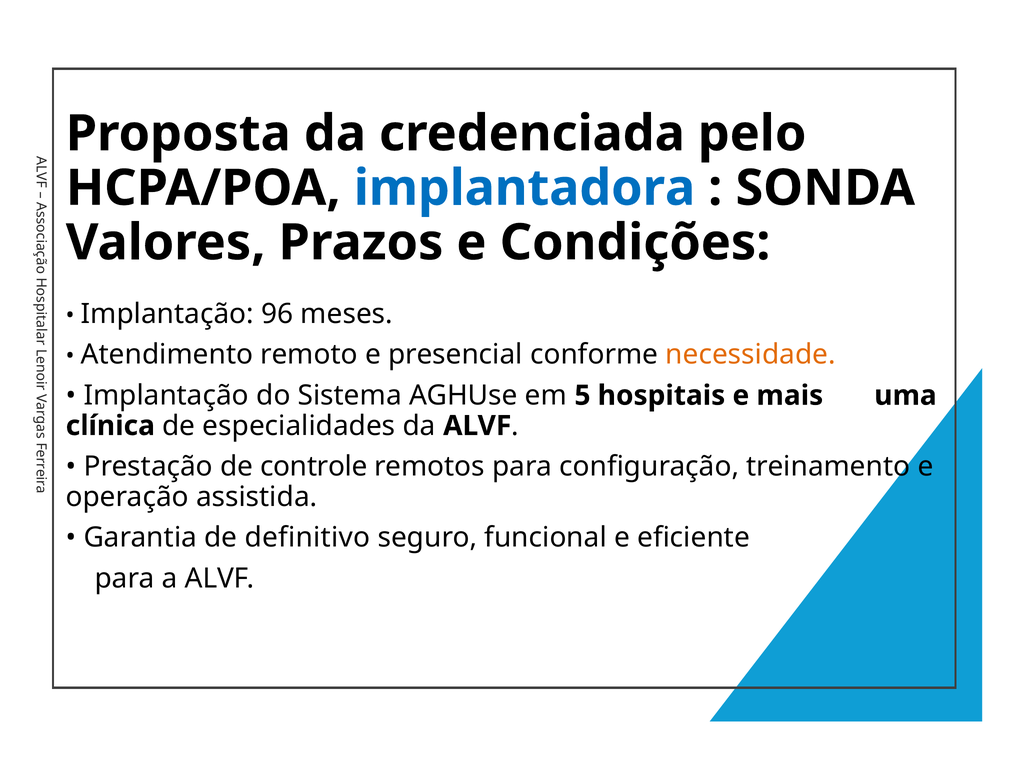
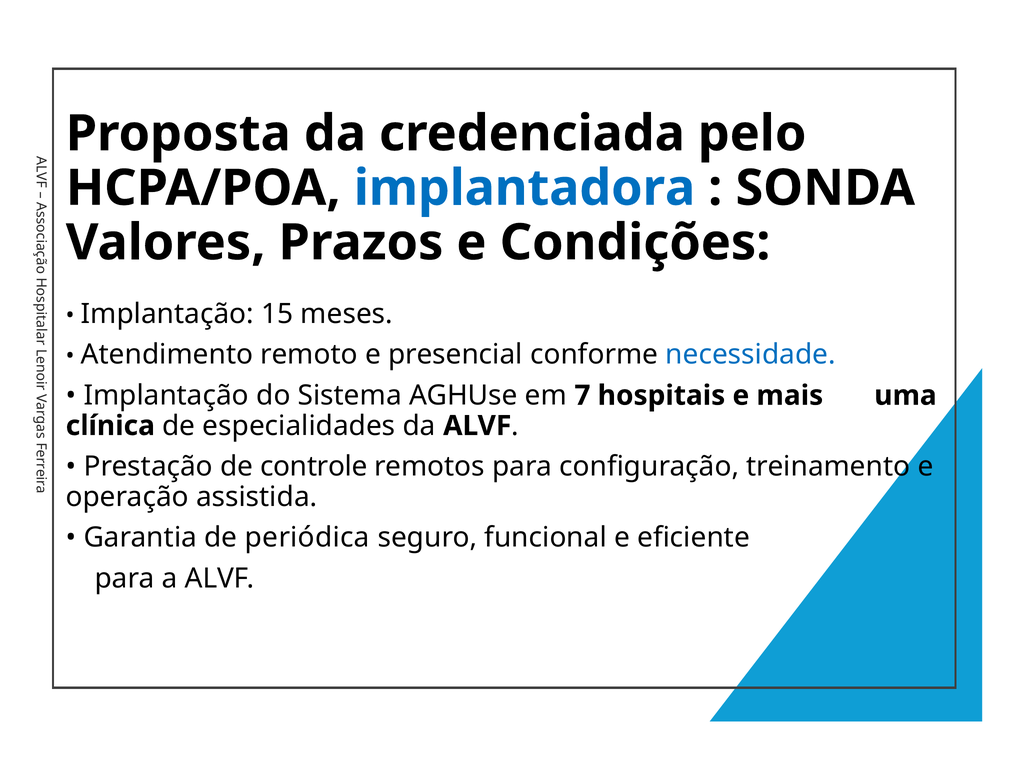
96: 96 -> 15 (277, 314)
necessidade colour: orange -> blue (751, 355)
5: 5 -> 7 (582, 395)
definitivo: definitivo -> periódica (307, 538)
